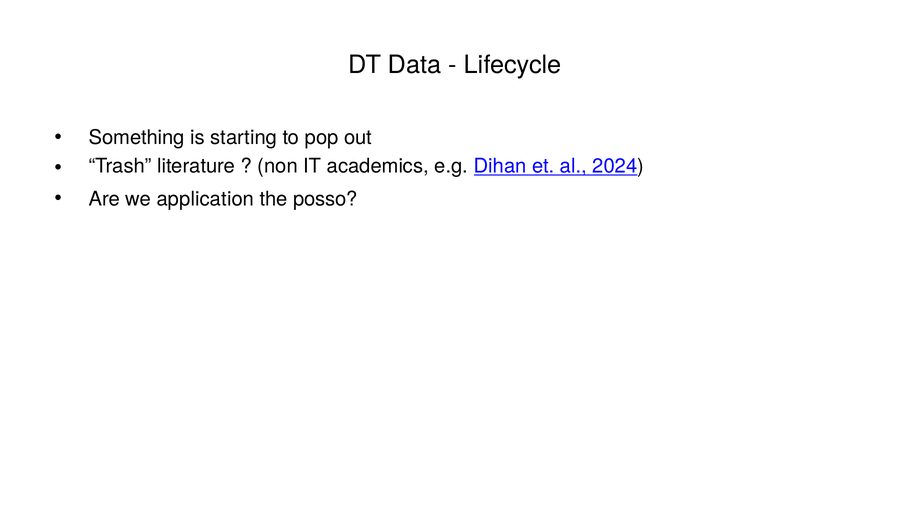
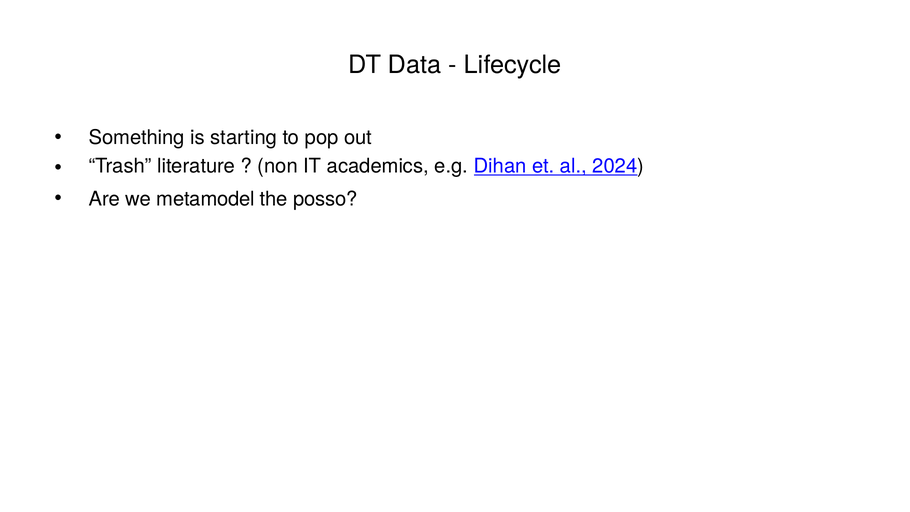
application: application -> metamodel (206, 199)
